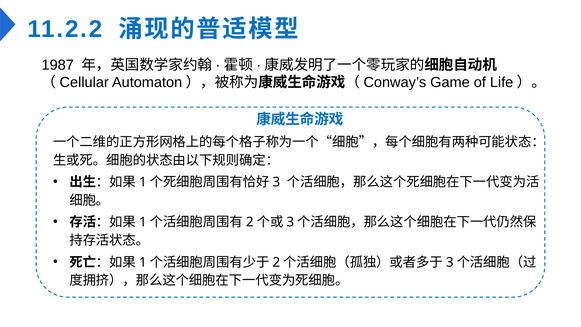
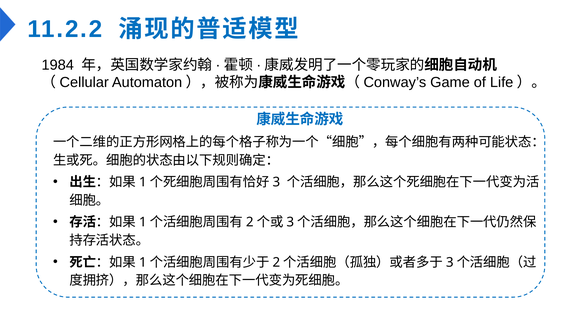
1987: 1987 -> 1984 (58, 65)
